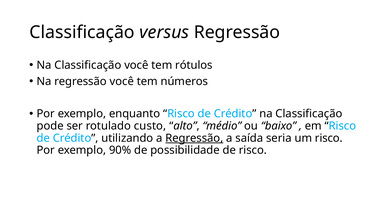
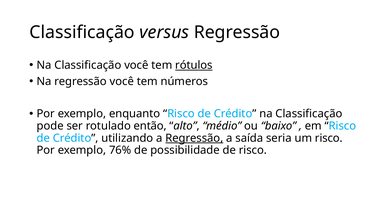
rótulos underline: none -> present (194, 65)
custo: custo -> então (150, 126)
90%: 90% -> 76% (120, 150)
